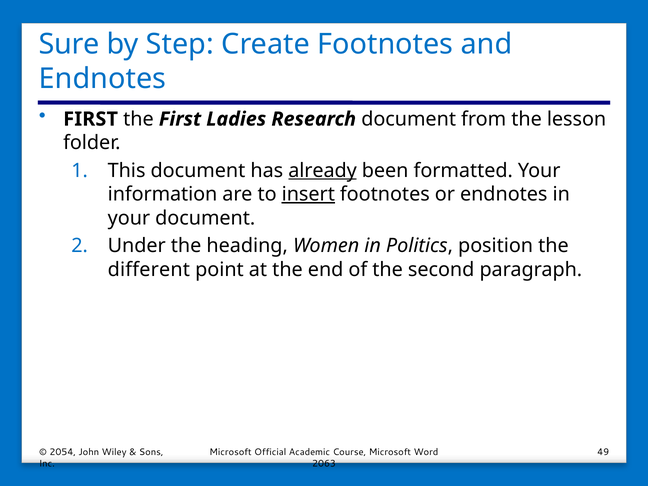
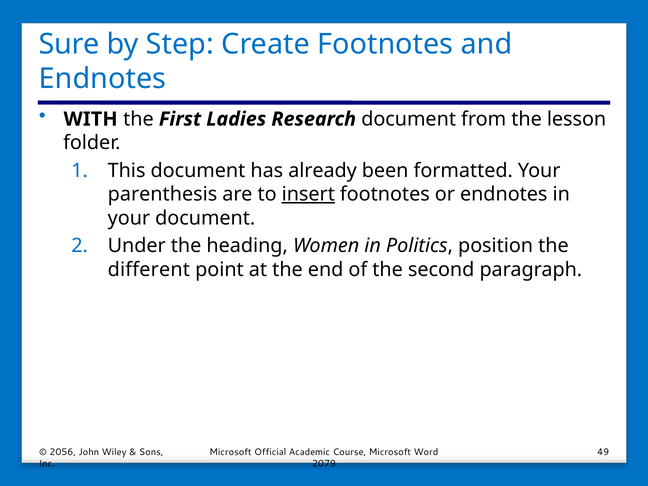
FIRST: FIRST -> WITH (91, 119)
already underline: present -> none (323, 171)
information: information -> parenthesis (162, 194)
2054: 2054 -> 2056 (63, 452)
2063: 2063 -> 2079 (324, 463)
